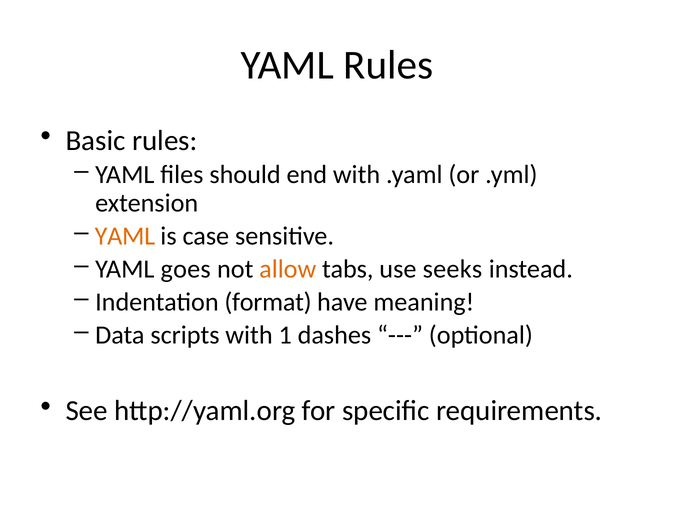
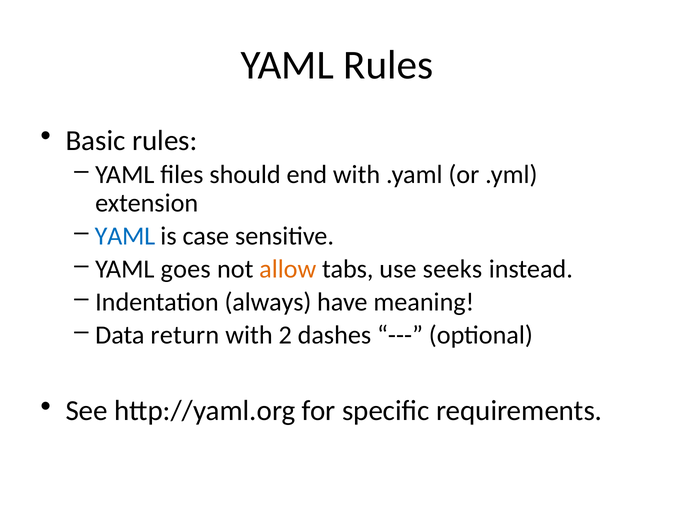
YAML colour: orange -> blue (125, 236)
format: format -> always (268, 302)
scripts: scripts -> return (185, 335)
1: 1 -> 2 (285, 335)
